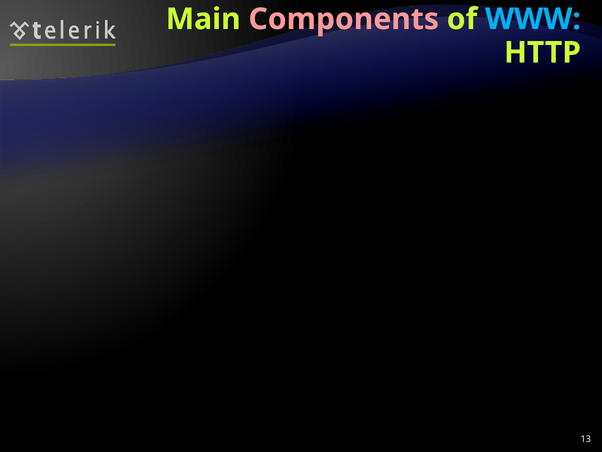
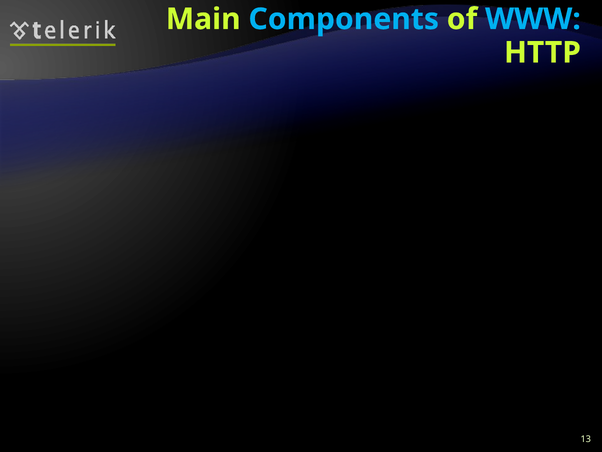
Components colour: pink -> light blue (344, 19)
